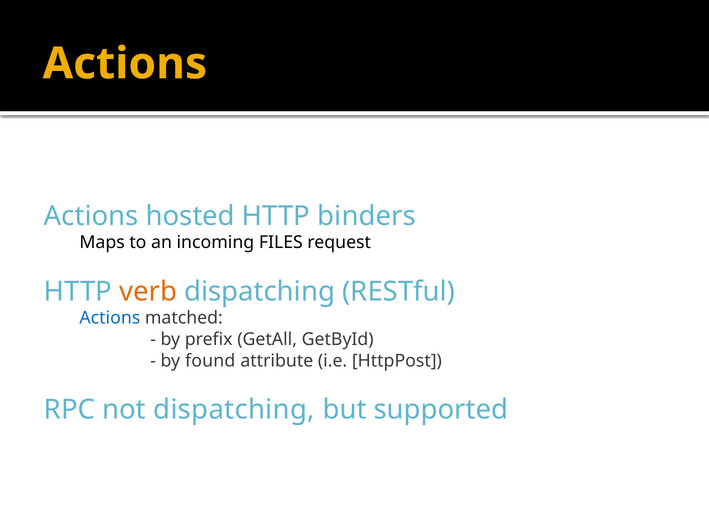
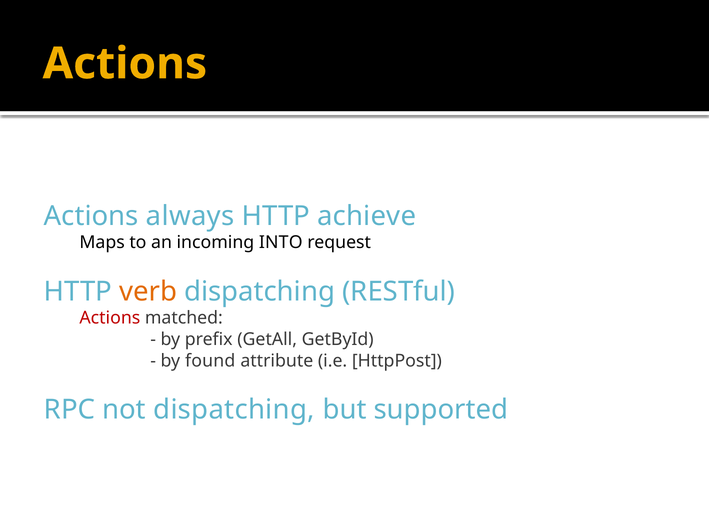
hosted: hosted -> always (190, 216)
binders: binders -> achieve (367, 216)
FILES: FILES -> INTO (281, 242)
Actions colour: blue -> red (110, 318)
